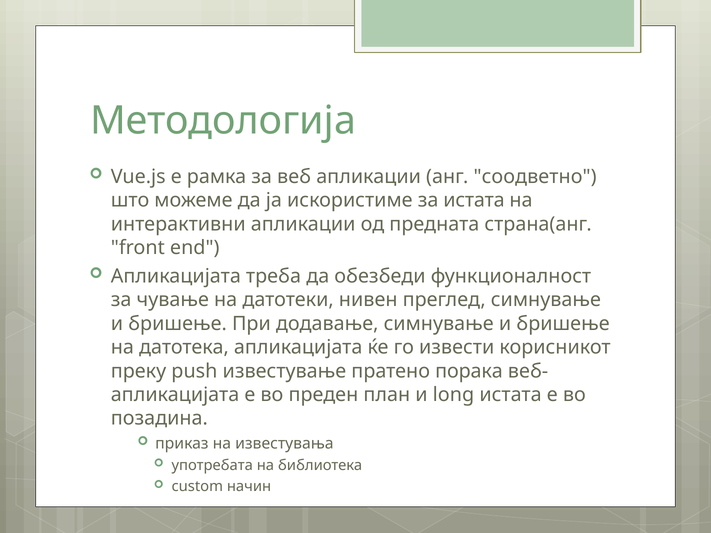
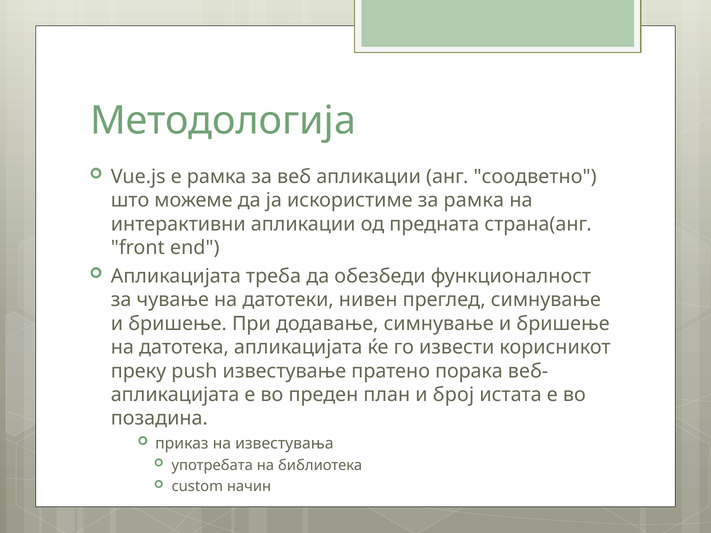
за истата: истата -> рамка (474, 200)
long: long -> број (453, 395)
